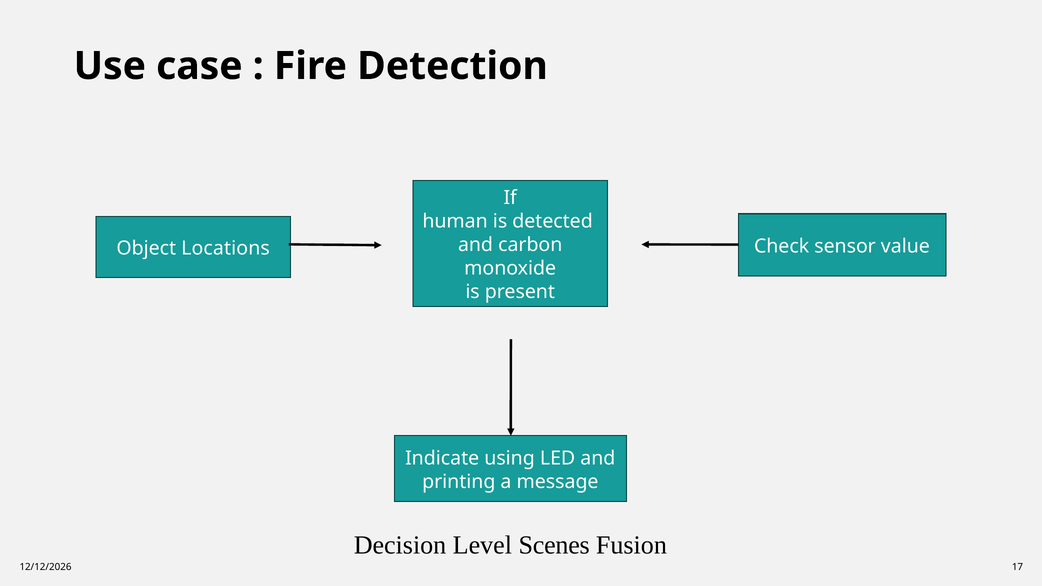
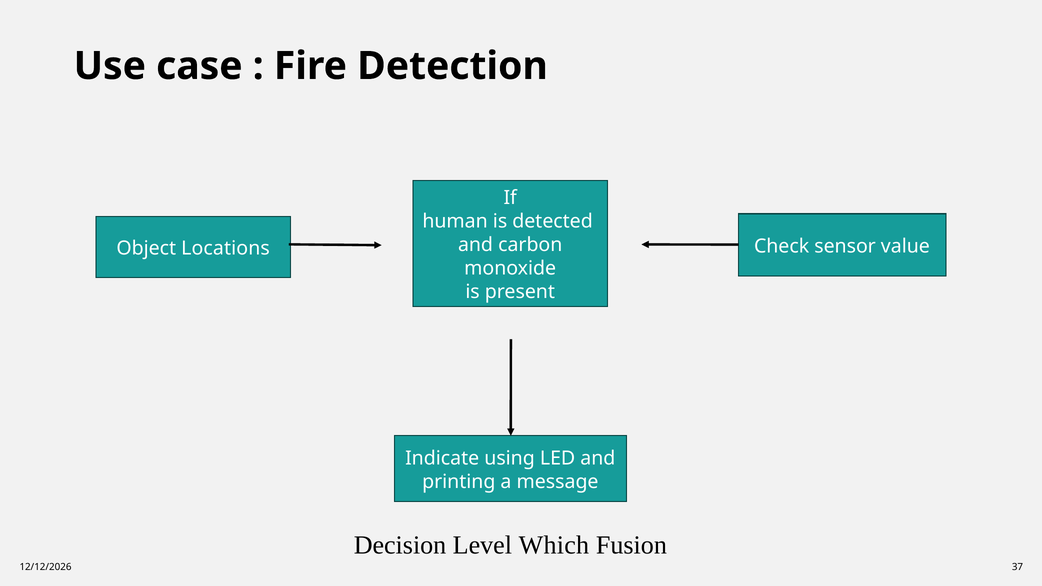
Scenes: Scenes -> Which (554, 545)
17: 17 -> 37 (1018, 567)
